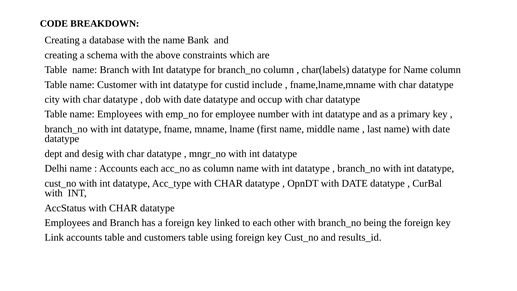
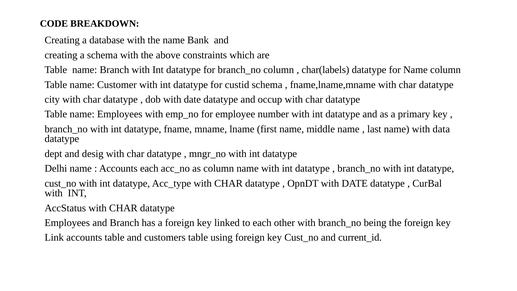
custid include: include -> schema (267, 85)
name with date: date -> data (441, 129)
results_id: results_id -> current_id (360, 237)
